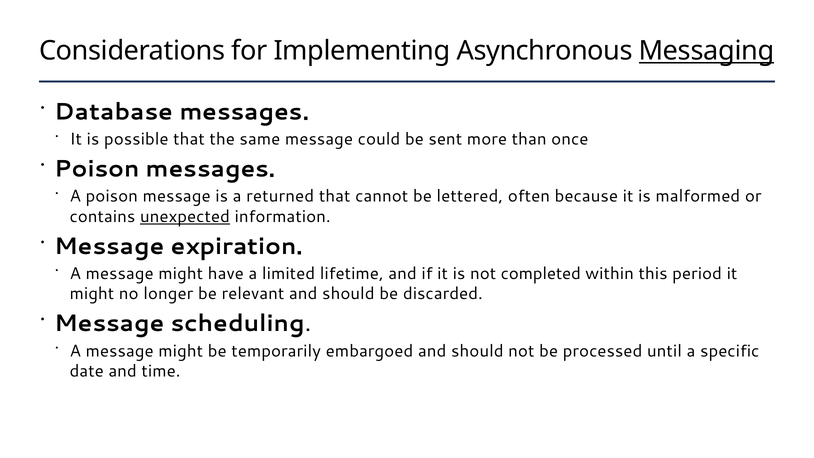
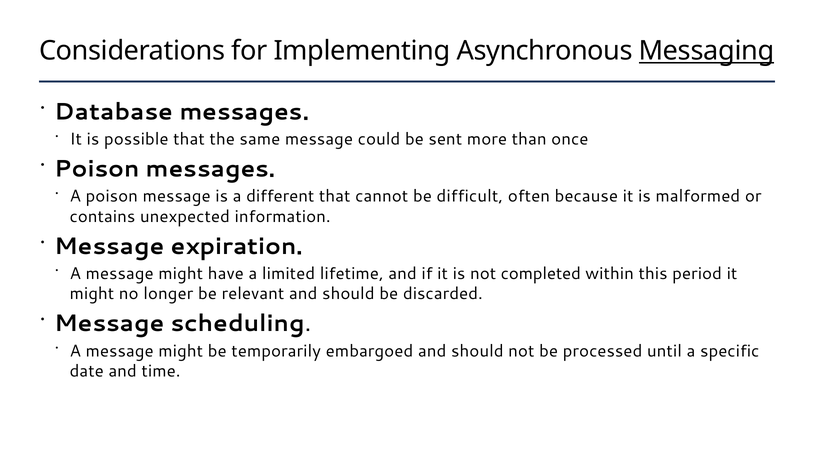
returned: returned -> different (280, 196)
lettered: lettered -> difficult (470, 196)
unexpected underline: present -> none (185, 216)
